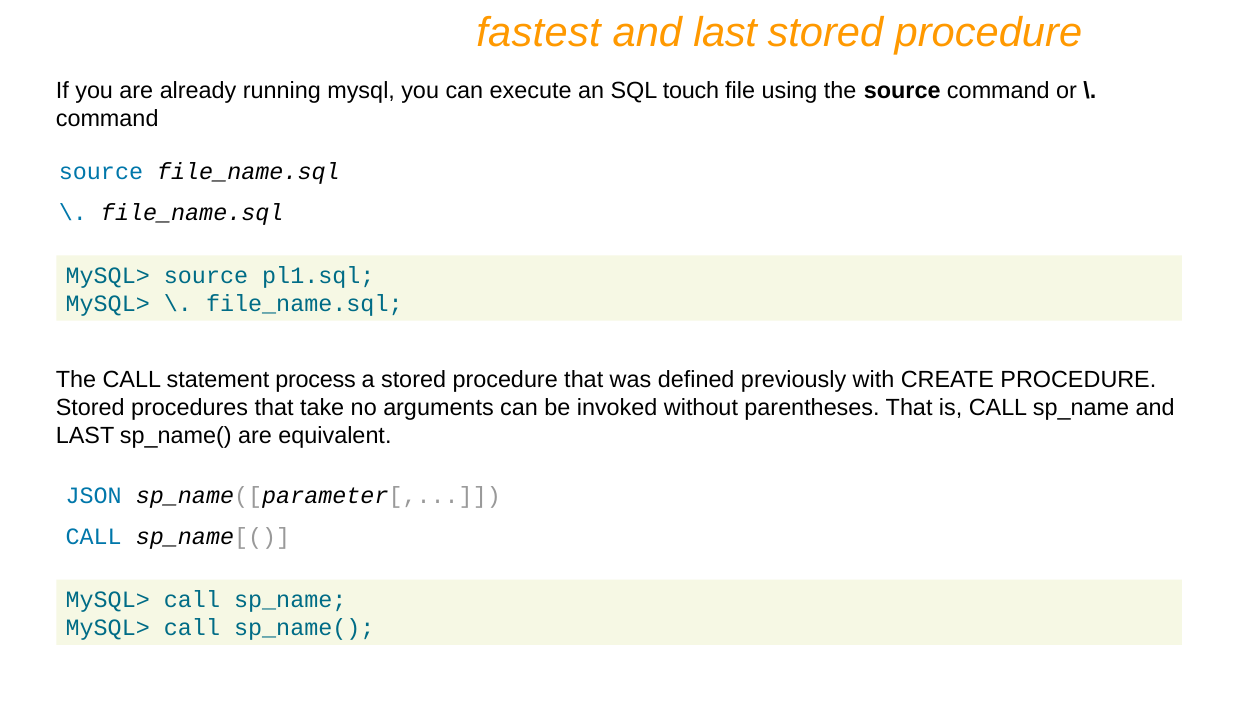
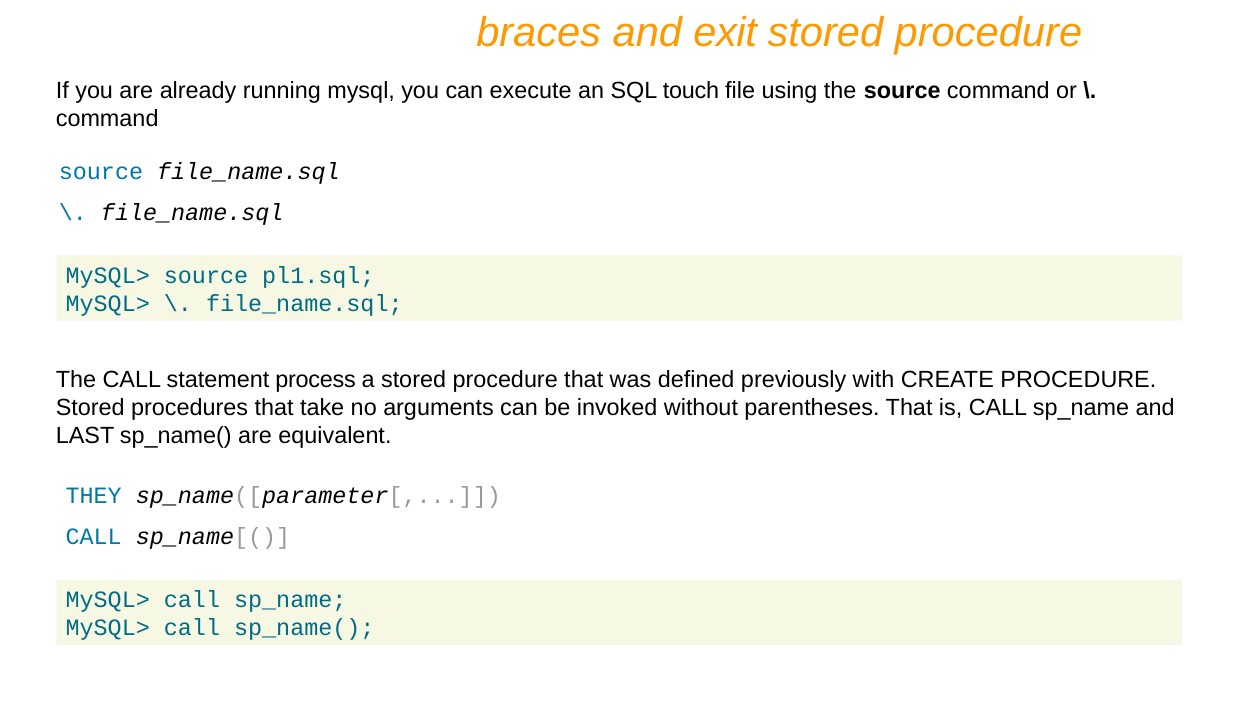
fastest: fastest -> braces (539, 32)
last: last -> exit (725, 32)
JSON: JSON -> THEY (94, 496)
